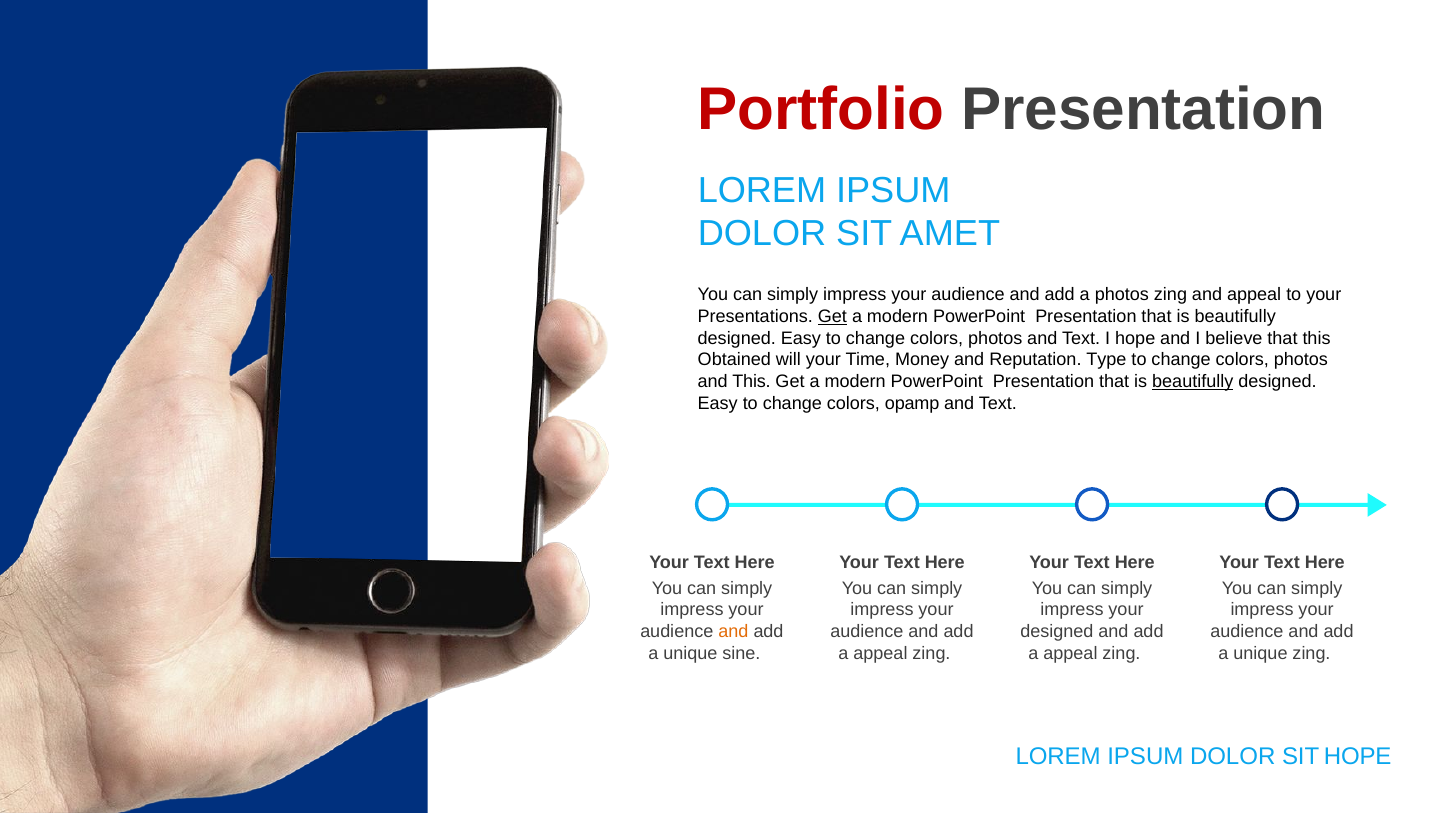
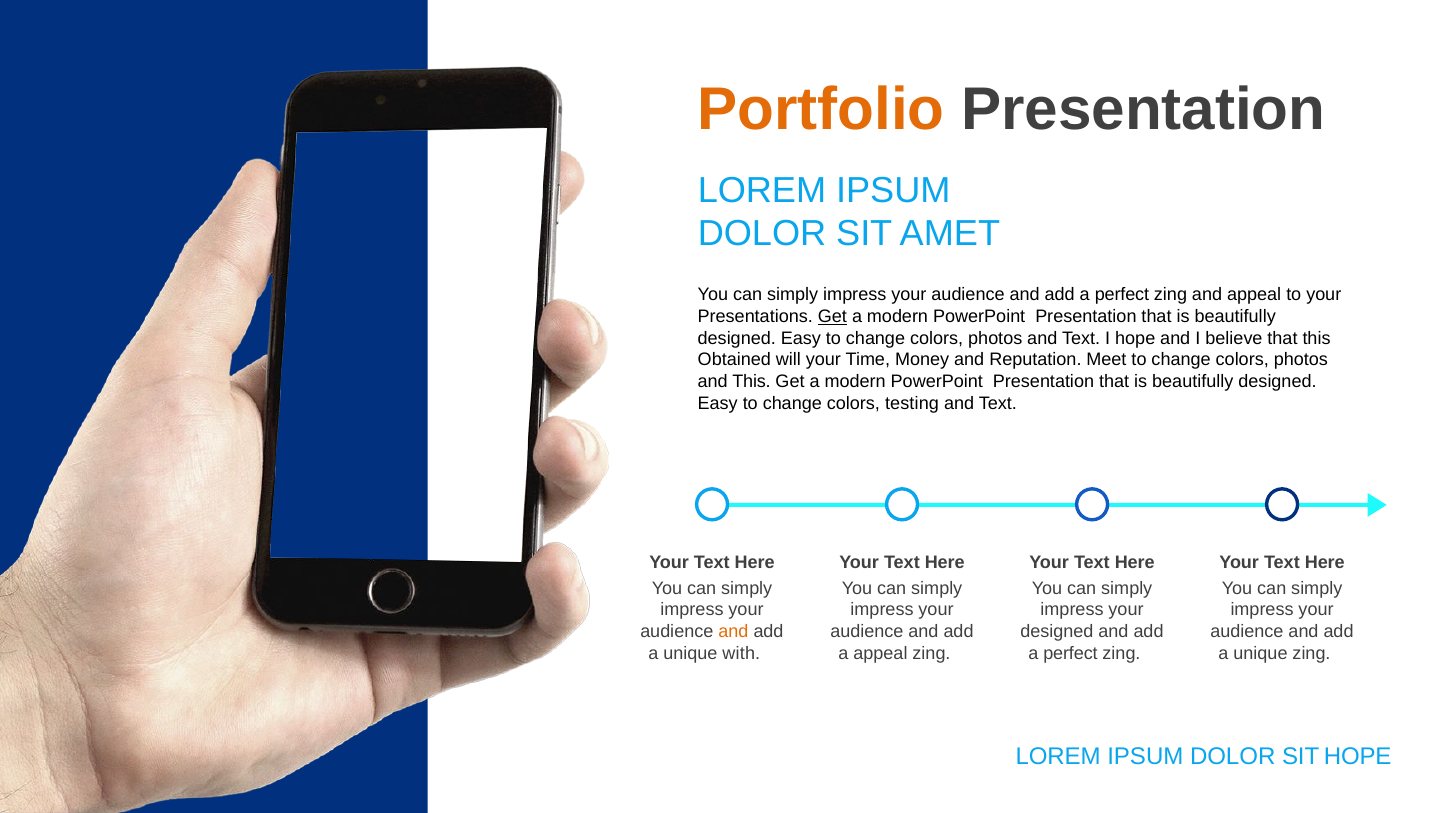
Portfolio colour: red -> orange (821, 109)
photos: photos -> perfect (1122, 295)
Type: Type -> Meet (1106, 360)
beautifully underline: present -> none (1193, 382)
opamp: opamp -> testing (912, 403)
sine: sine -> with (741, 653)
appeal: appeal -> perfect (1070, 653)
